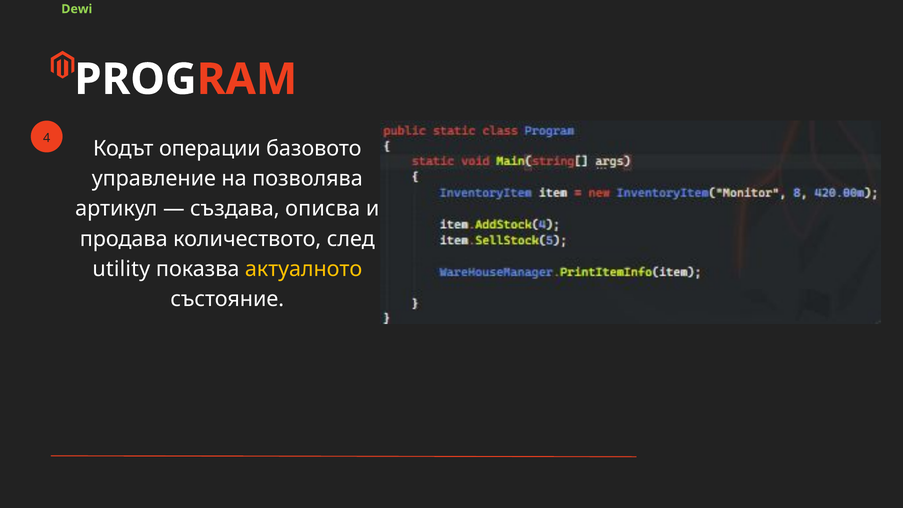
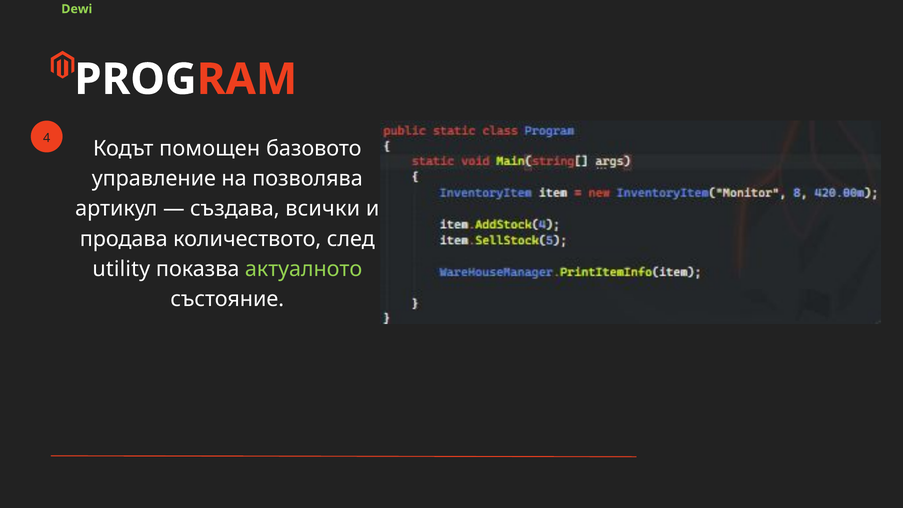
операции: операции -> помощен (210, 148)
описва: описва -> всички (323, 209)
актуалното colour: yellow -> light green (304, 269)
